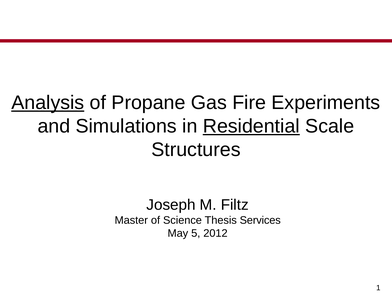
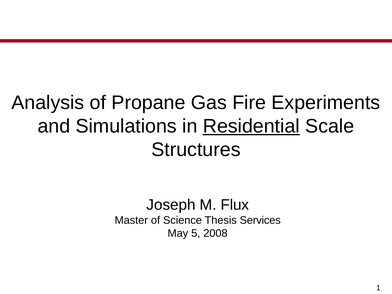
Analysis underline: present -> none (48, 103)
Filtz: Filtz -> Flux (235, 205)
2012: 2012 -> 2008 (215, 233)
